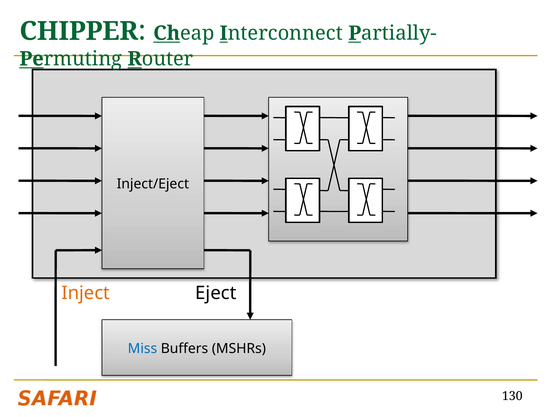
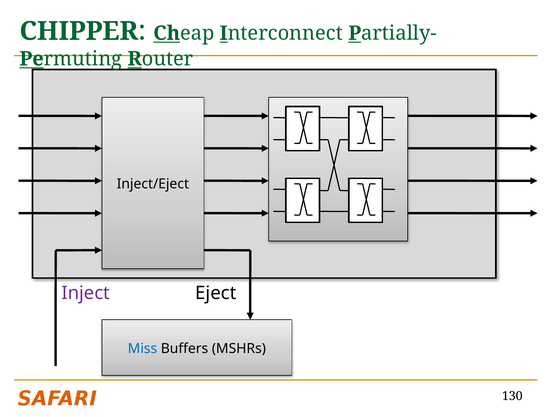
Inject colour: orange -> purple (86, 293)
